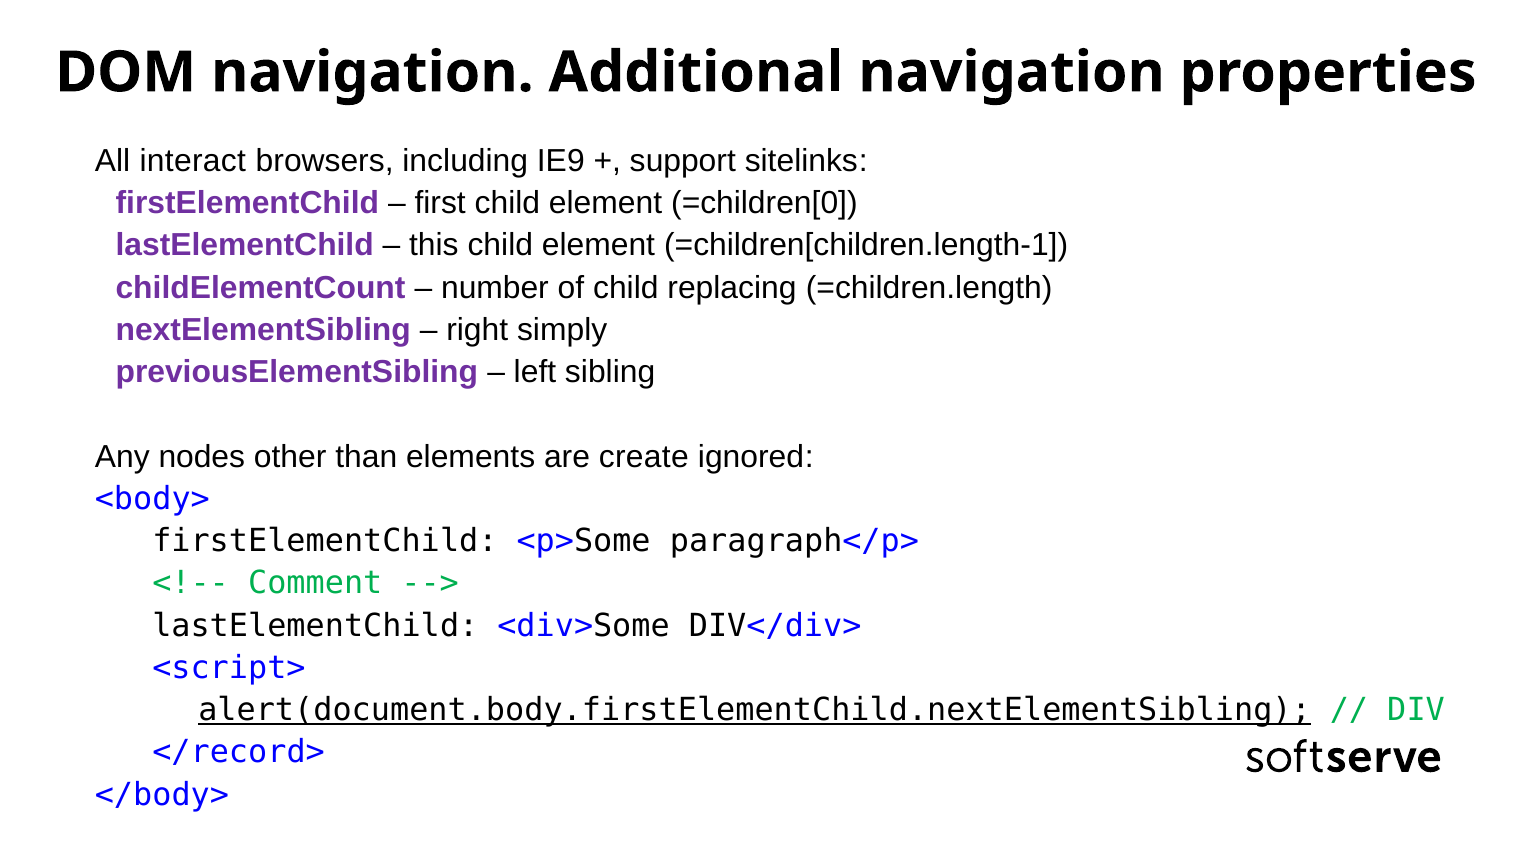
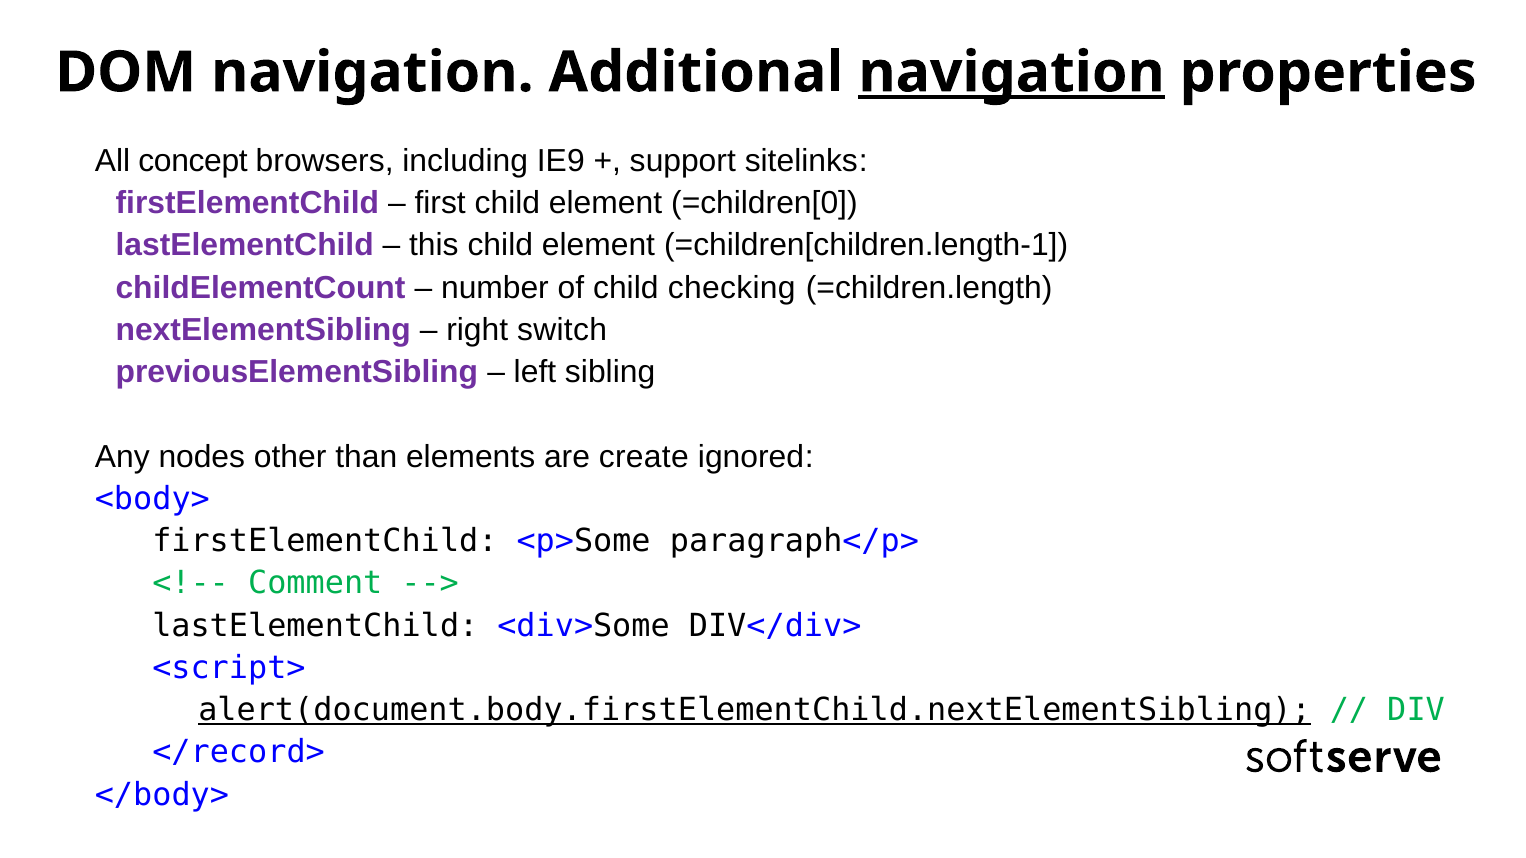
navigation underline: none -> present (1012, 73)
interact: interact -> concept (193, 161)
replacing: replacing -> checking (732, 288)
simply: simply -> switch (562, 330)
